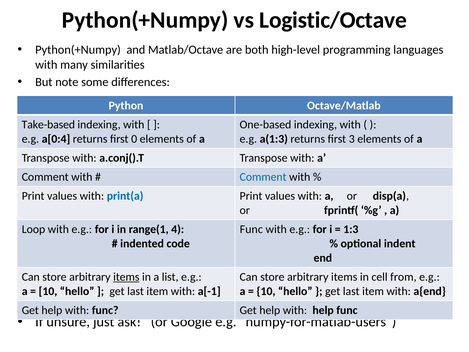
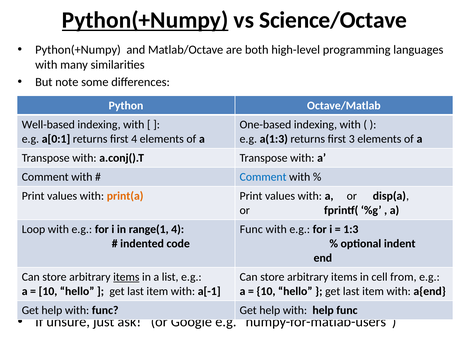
Python(+Numpy underline: none -> present (145, 20)
Logistic/Octave: Logistic/Octave -> Science/Octave (333, 20)
Take-based: Take-based -> Well-based (48, 124)
a[0:4: a[0:4 -> a[0:1 (56, 139)
first 0: 0 -> 4 (134, 139)
print(a colour: blue -> orange (125, 196)
